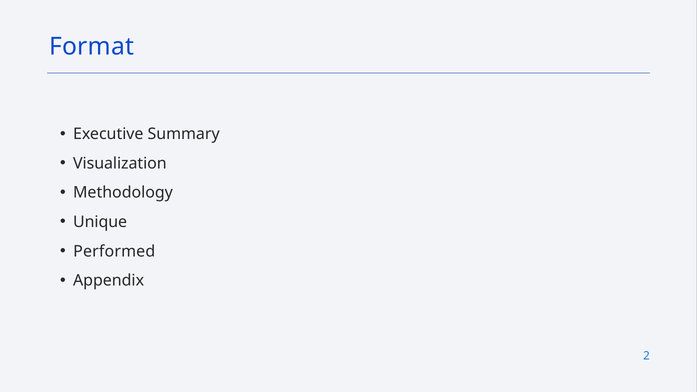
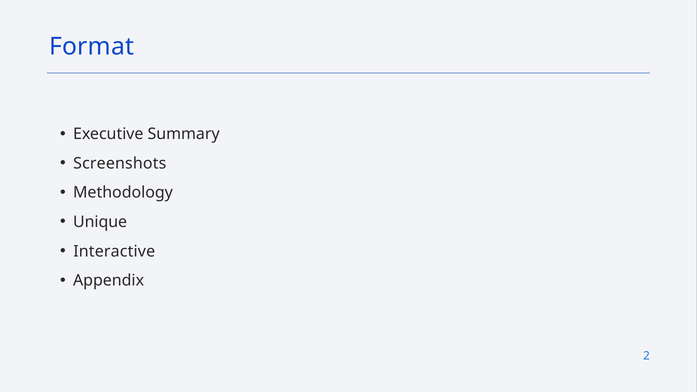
Visualization: Visualization -> Screenshots (120, 163)
Performed: Performed -> Interactive (114, 251)
